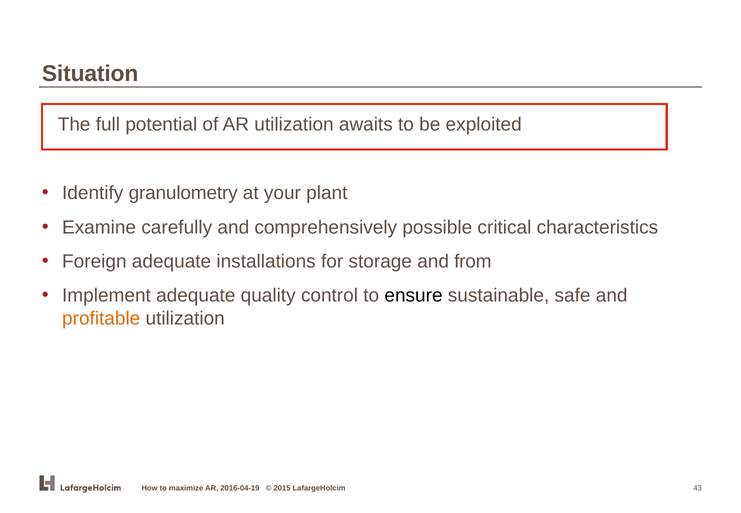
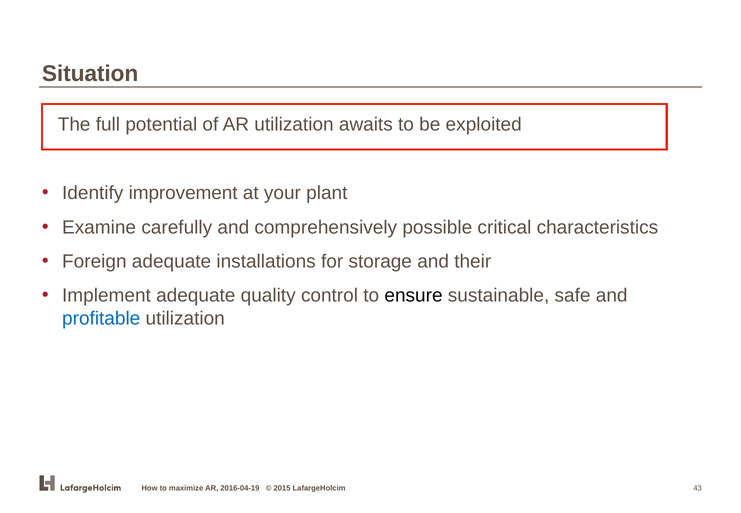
granulometry: granulometry -> improvement (183, 193)
from: from -> their (473, 262)
profitable colour: orange -> blue (101, 319)
